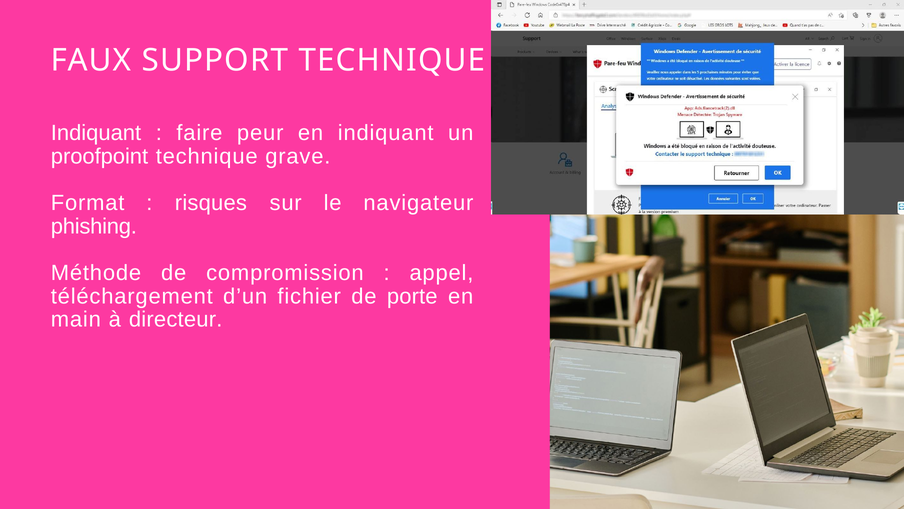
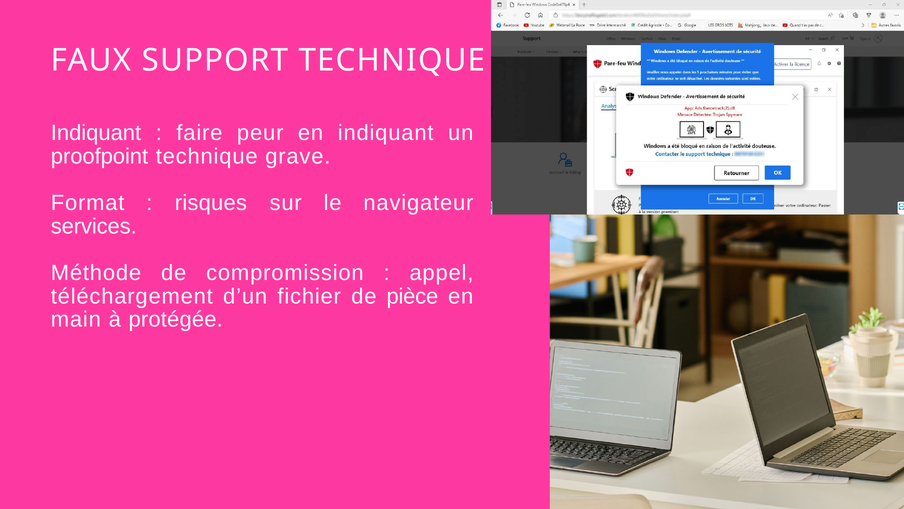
phishing: phishing -> services (94, 226)
porte: porte -> pièce (412, 296)
directeur: directeur -> protégée (176, 319)
